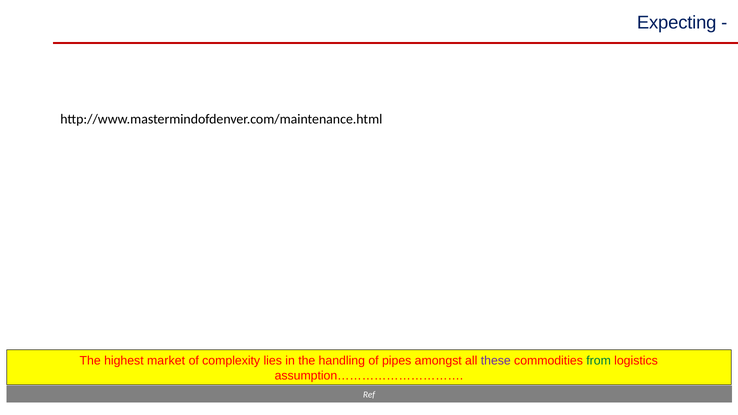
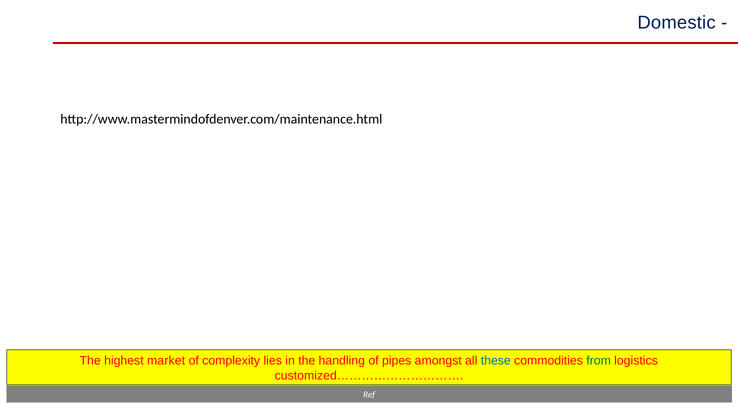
Expecting: Expecting -> Domestic (677, 23)
these colour: purple -> blue (496, 361)
assumption…………………………: assumption………………………… -> customized………………………… (369, 376)
